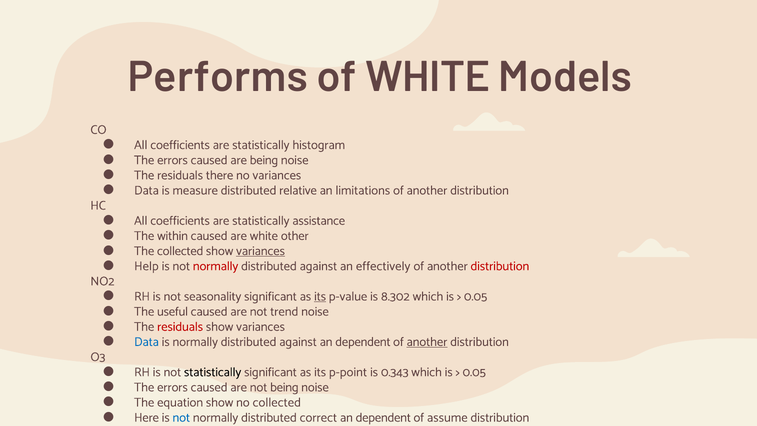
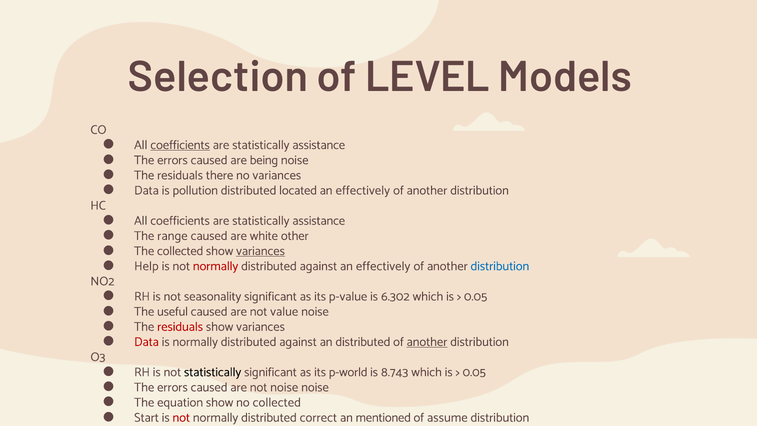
Performs: Performs -> Selection (218, 77)
of WHITE: WHITE -> LEVEL (428, 77)
coefficients underline: none -> present (180, 145)
histogram: histogram -> assistance (319, 145)
measure: measure -> pollution (195, 190)
relative: relative -> located (298, 190)
limitations: limitations -> effectively (363, 190)
within: within -> range (172, 236)
distribution colour: red -> blue (500, 266)
its underline: present -> none (320, 296)
8.302: 8.302 -> 6.302 (395, 296)
trend: trend -> value (284, 311)
Data colour: blue -> red (146, 342)
against an dependent: dependent -> distributed (363, 342)
p-point: p-point -> p-world (348, 372)
0.343: 0.343 -> 8.743 (395, 372)
not being: being -> noise (284, 387)
Here: Here -> Start (146, 417)
not colour: blue -> red (181, 417)
dependent: dependent -> mentioned (383, 417)
